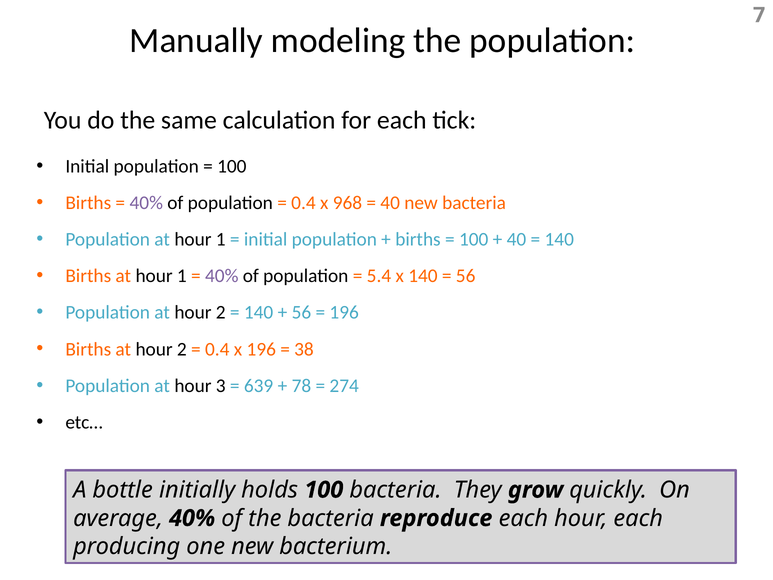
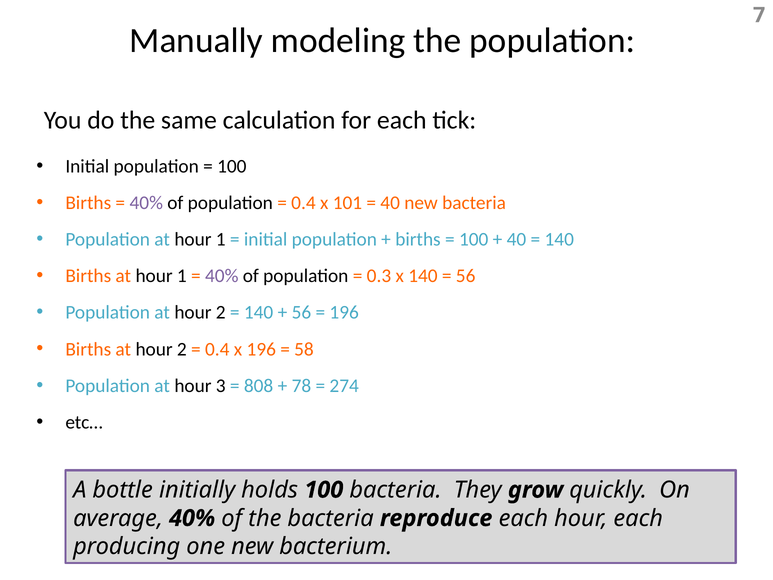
968: 968 -> 101 (347, 203)
5.4: 5.4 -> 0.3 (379, 276)
38: 38 -> 58 (304, 349)
639: 639 -> 808 (259, 386)
